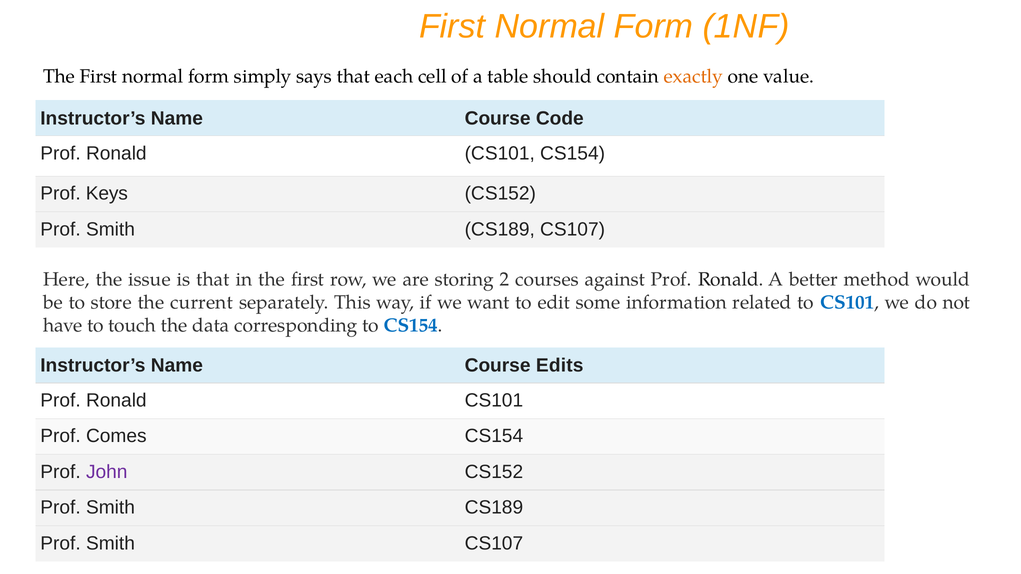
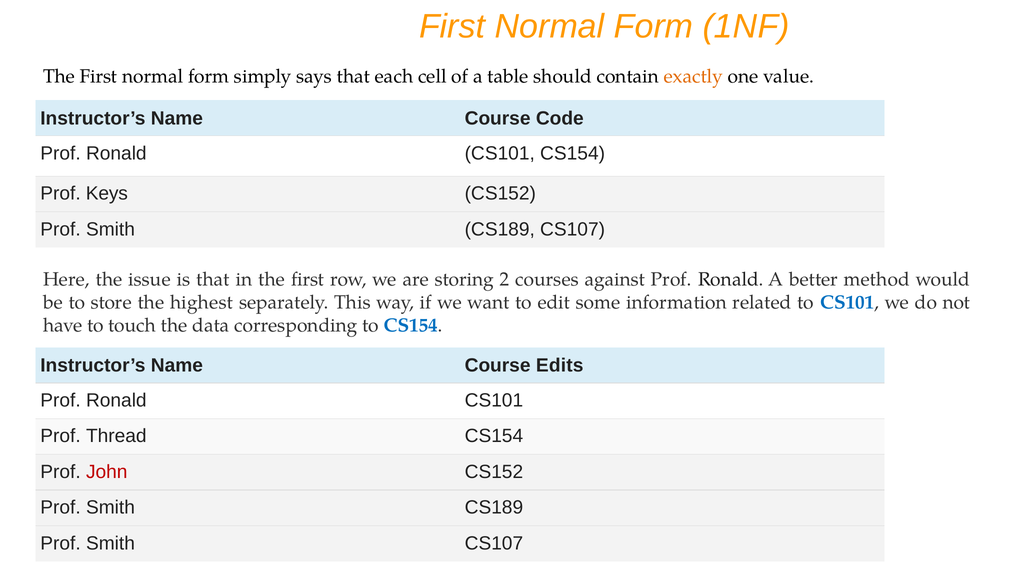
current: current -> highest (202, 303)
Comes: Comes -> Thread (116, 436)
John colour: purple -> red (107, 472)
